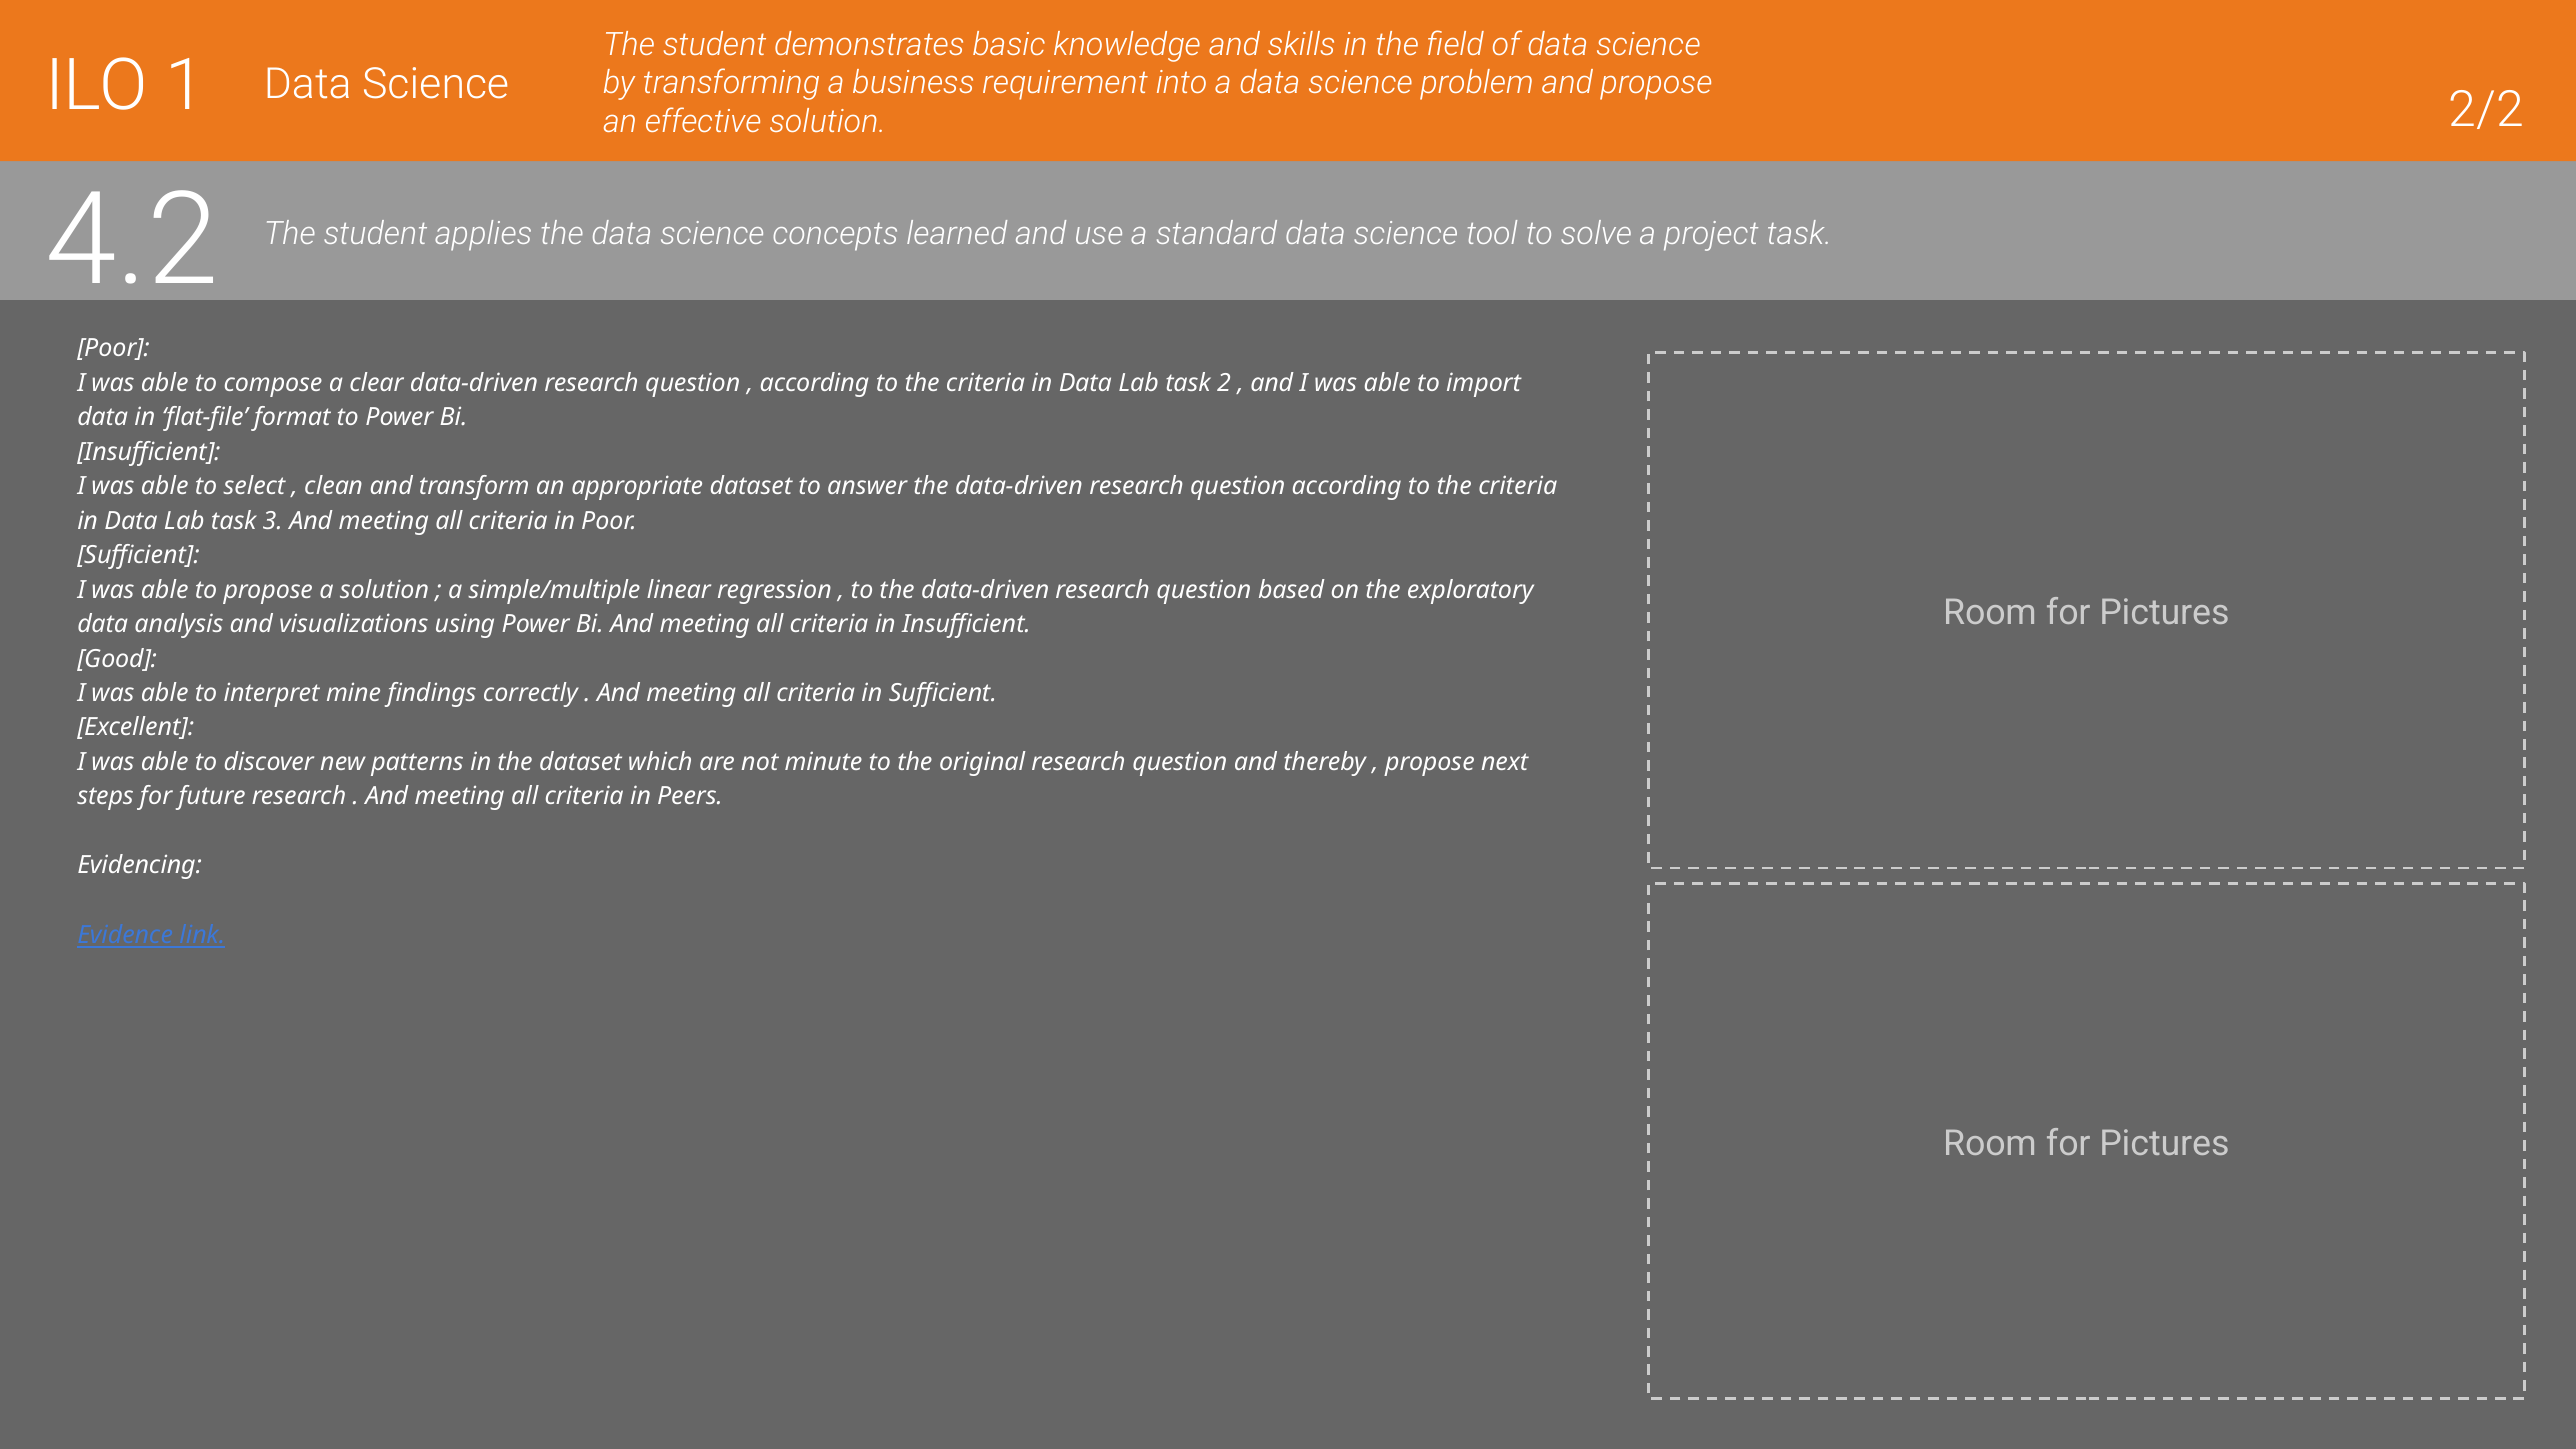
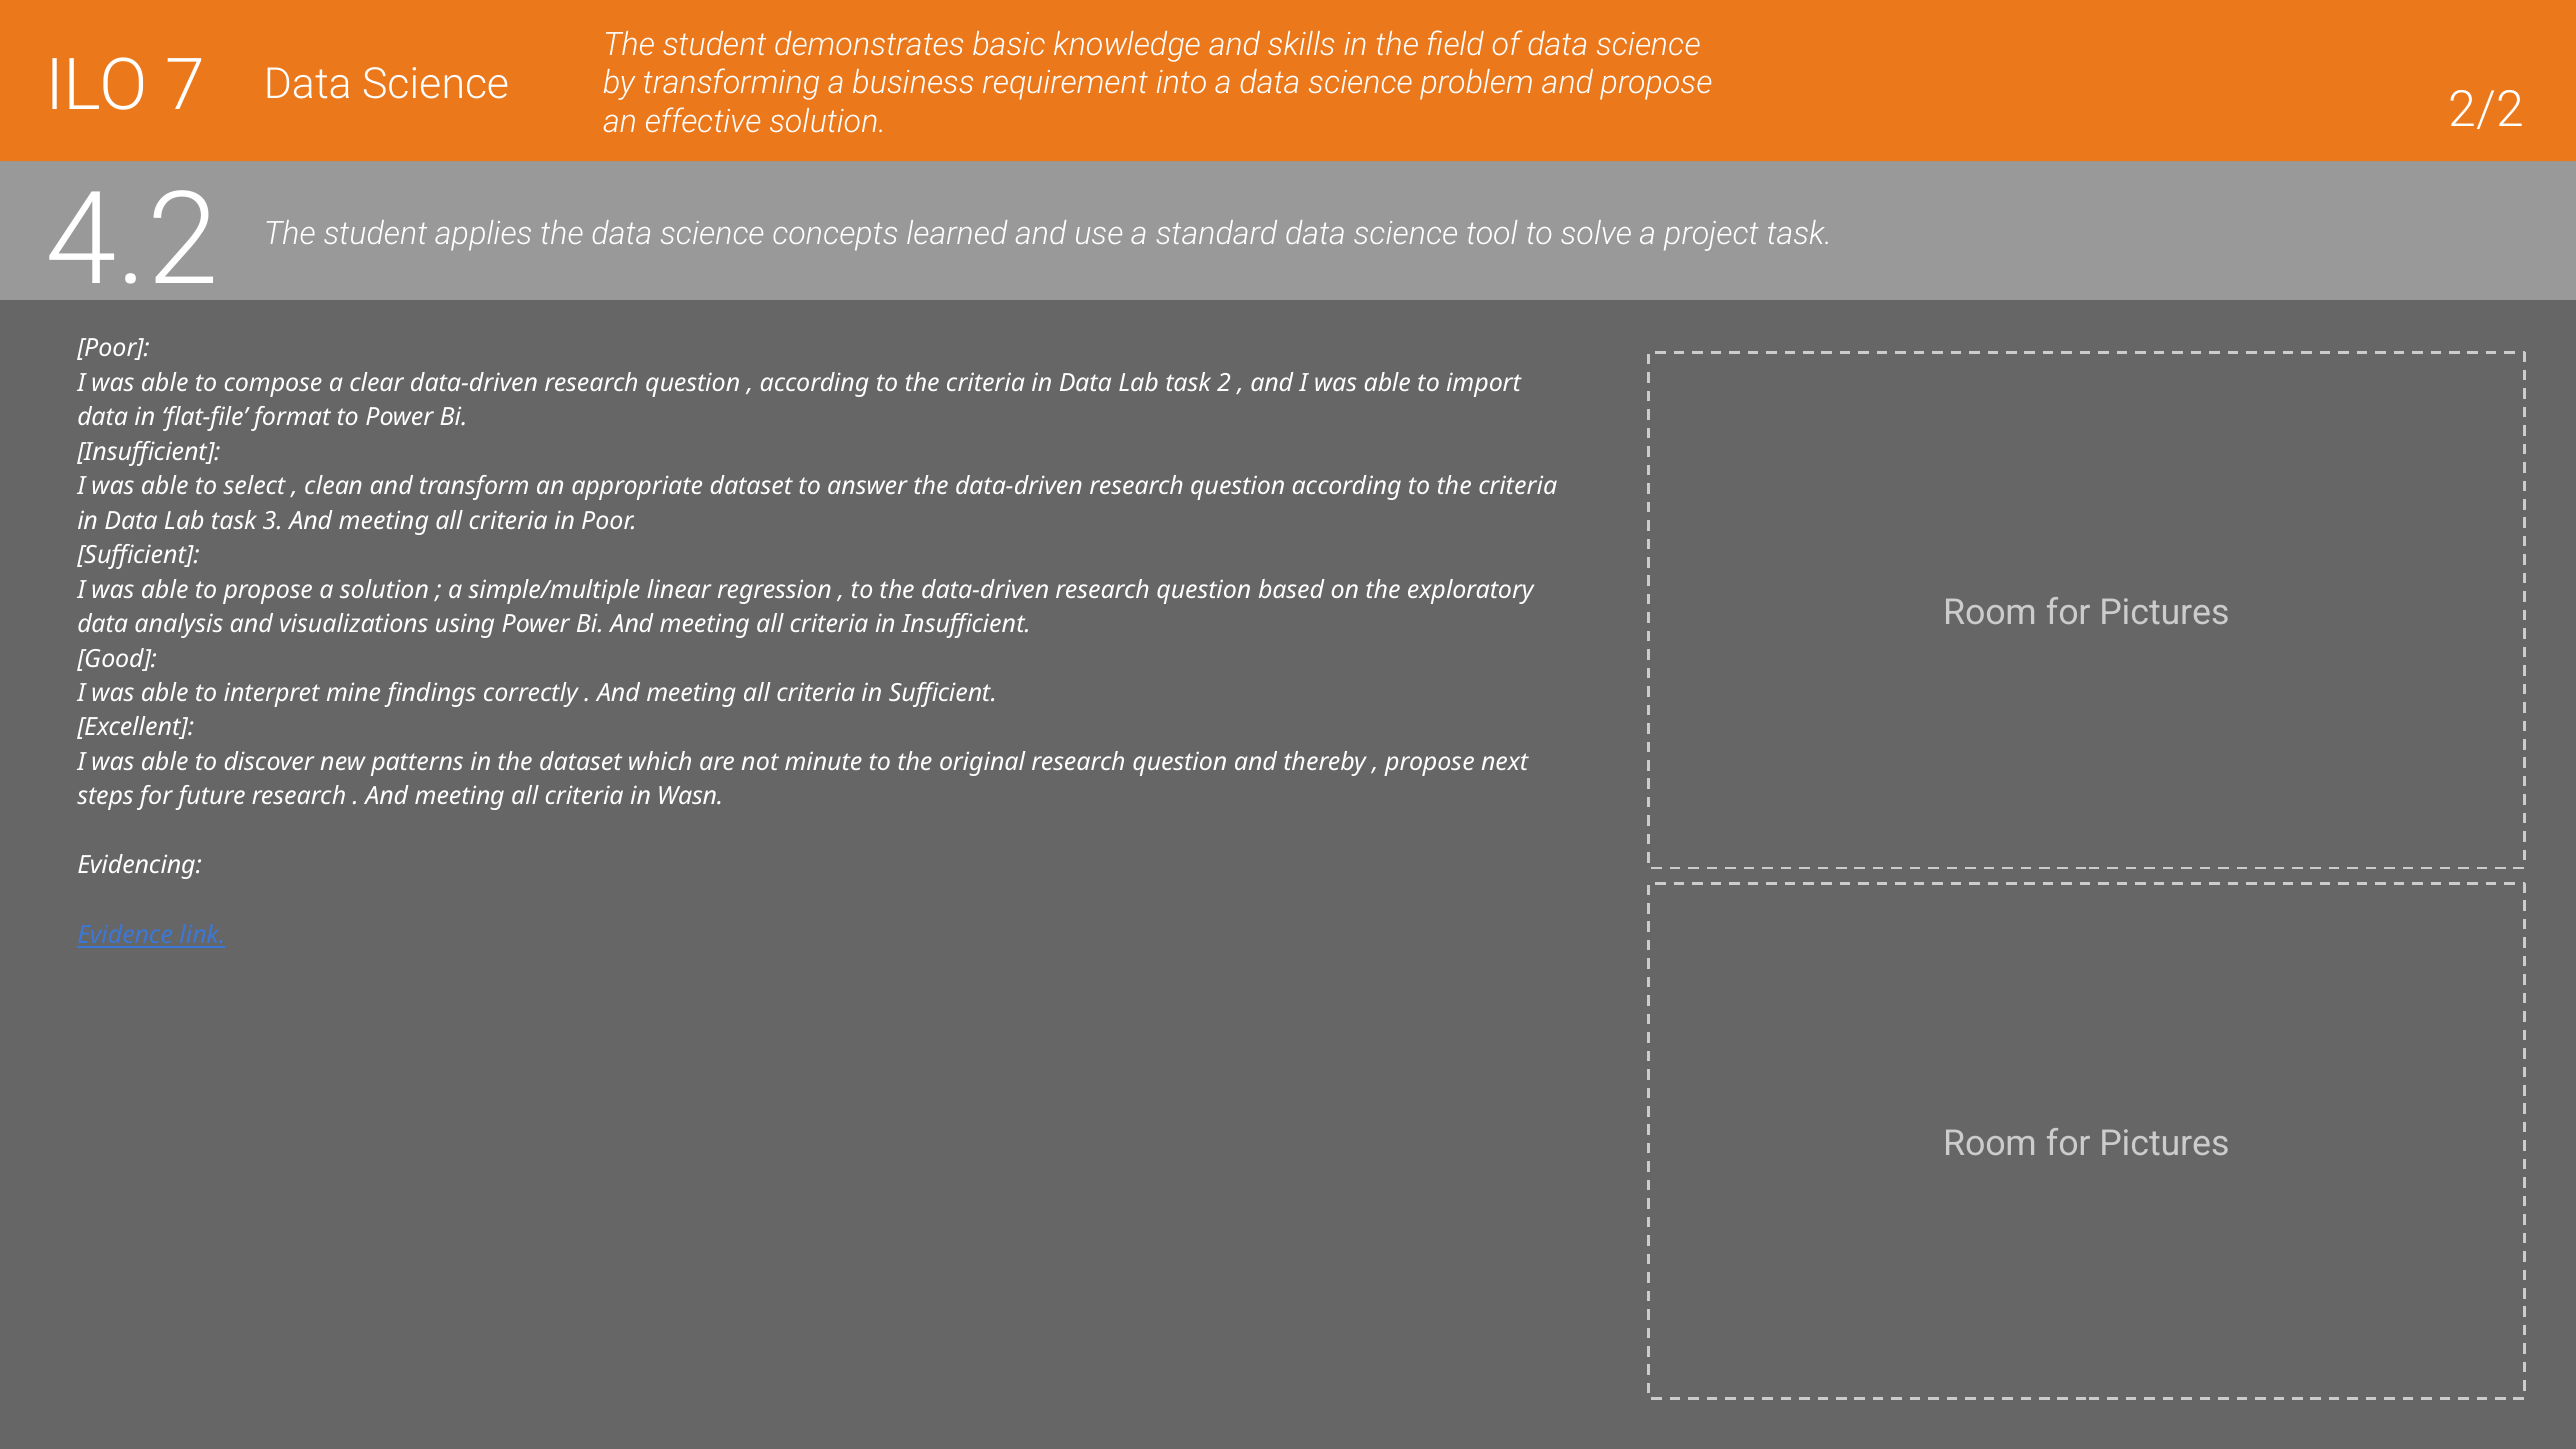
1: 1 -> 7 (186, 86)
Peers: Peers -> Wasn (690, 797)
